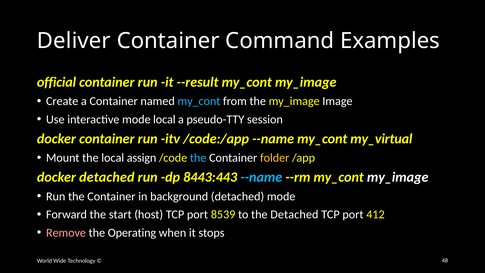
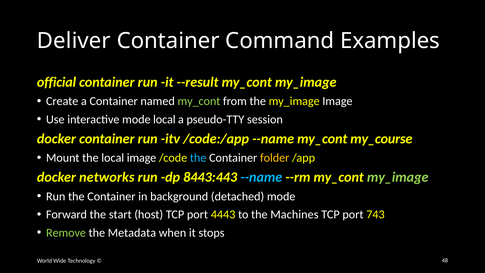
my_cont colour: light blue -> light green (199, 101)
my_virtual: my_virtual -> my_course (381, 139)
local assign: assign -> image (142, 158)
docker detached: detached -> networks (107, 177)
my_image colour: white -> light green (398, 177)
8539: 8539 -> 4443 (223, 214)
the Detached: Detached -> Machines (294, 214)
412: 412 -> 743 (375, 214)
Remove colour: pink -> light green (66, 233)
Operating: Operating -> Metadata (132, 233)
